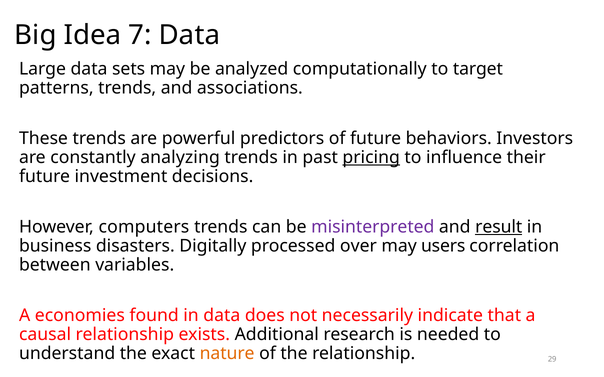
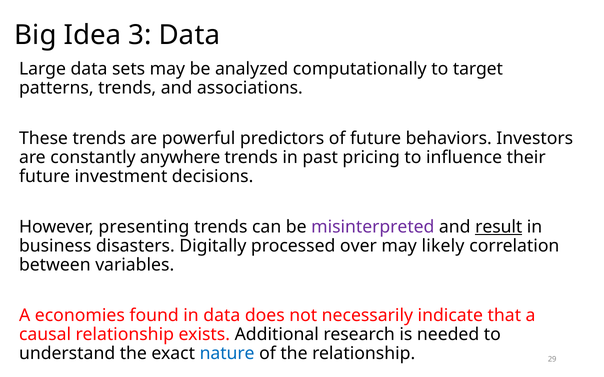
7: 7 -> 3 (140, 35)
analyzing: analyzing -> anywhere (180, 158)
pricing underline: present -> none (371, 158)
computers: computers -> presenting (144, 227)
users: users -> likely (443, 246)
nature colour: orange -> blue (227, 354)
